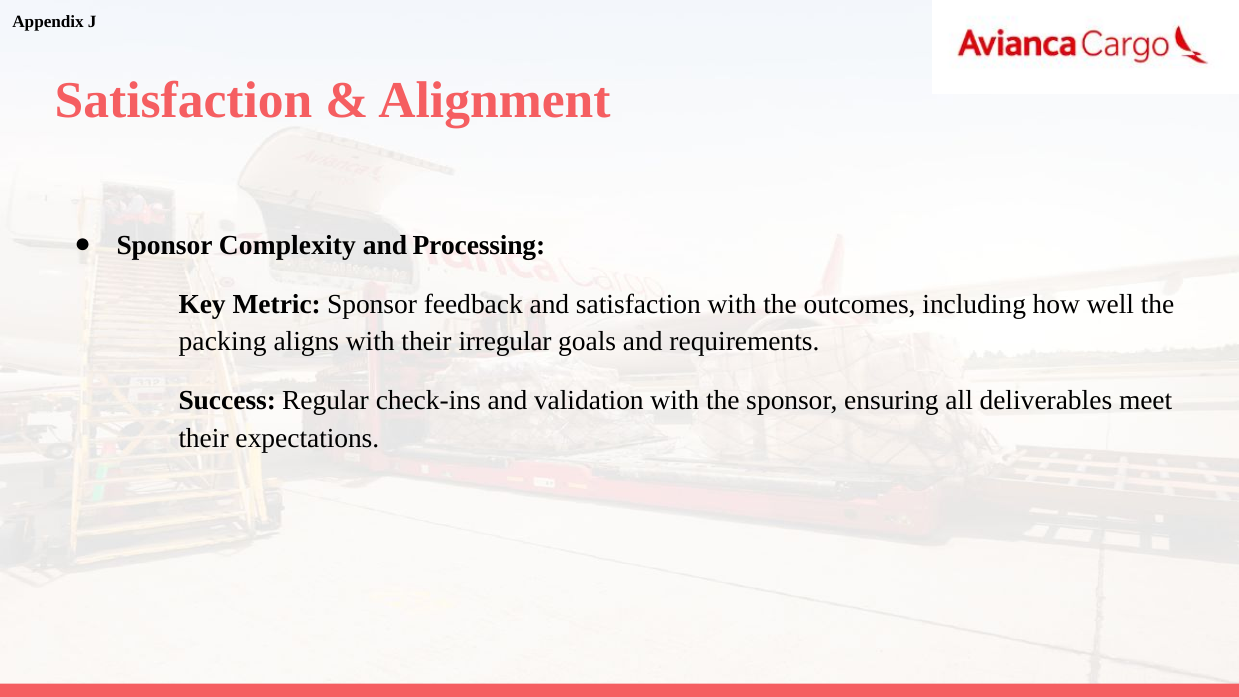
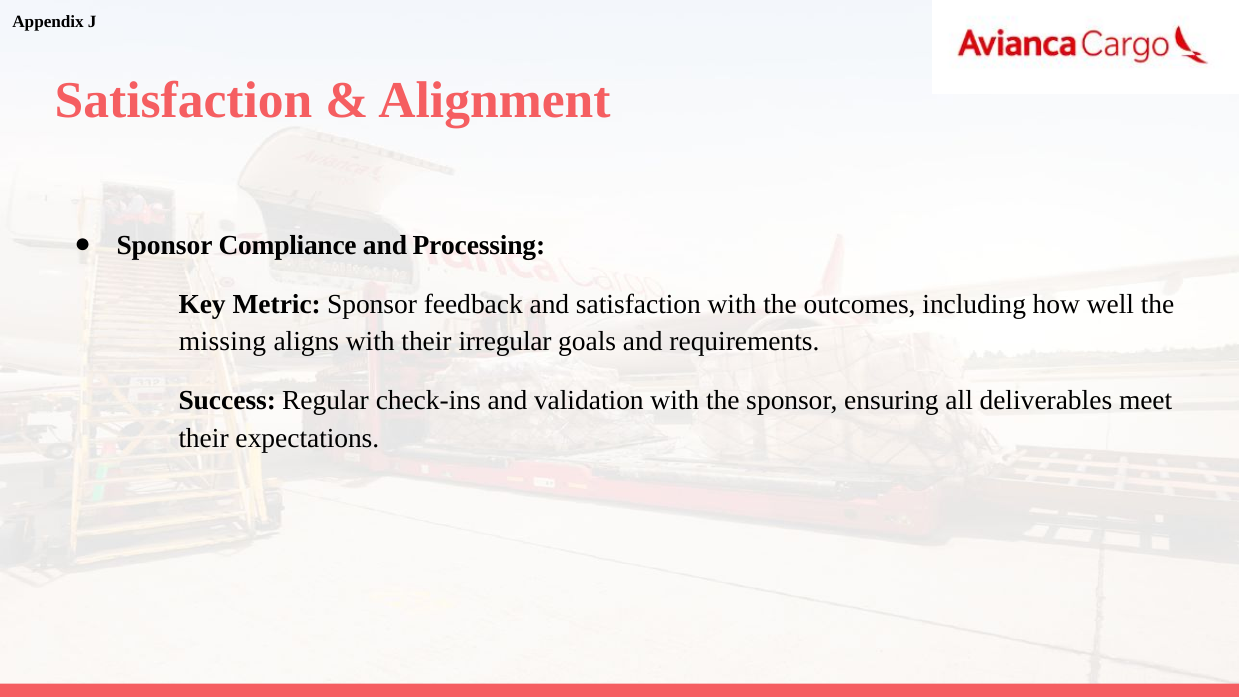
Complexity: Complexity -> Compliance (288, 245)
packing: packing -> missing (223, 342)
